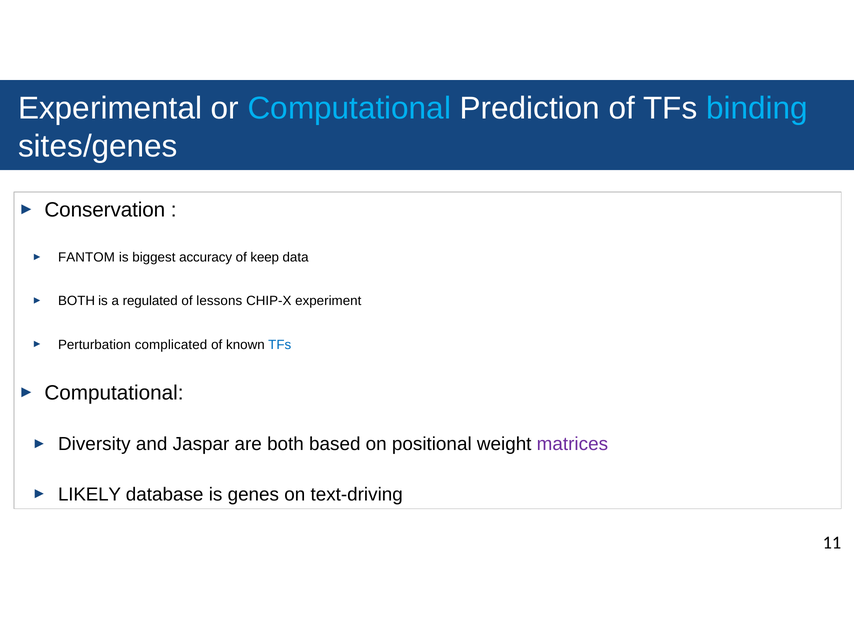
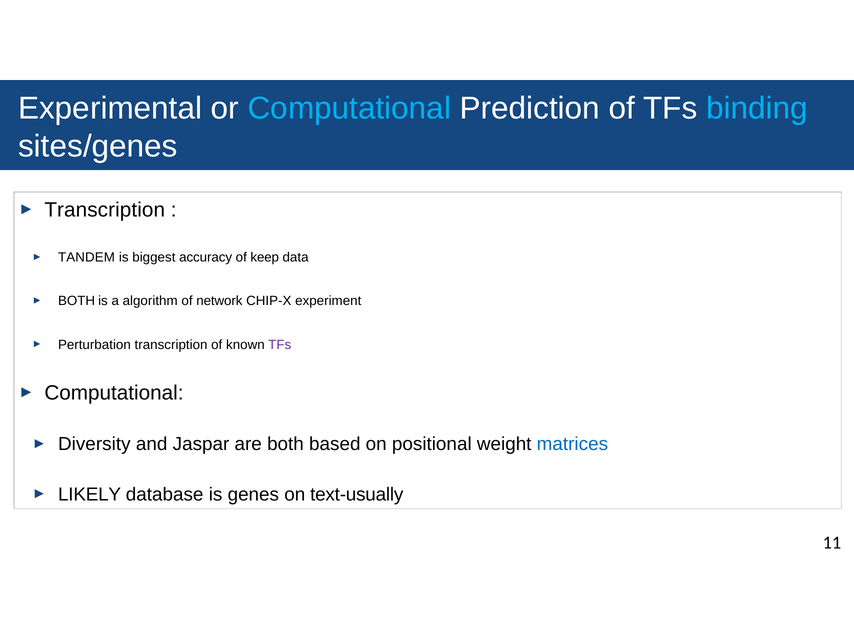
Conservation: Conservation -> Transcription (105, 210)
FANTOM: FANTOM -> TANDEM (87, 258)
regulated: regulated -> algorithm (150, 301)
lessons: lessons -> network (219, 301)
Perturbation complicated: complicated -> transcription (171, 345)
TFs colour: blue -> purple (280, 345)
matrices colour: purple -> blue (572, 444)
text-driving: text-driving -> text-usually (357, 495)
